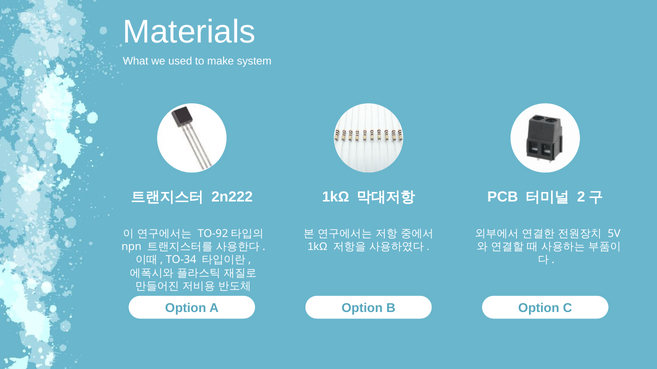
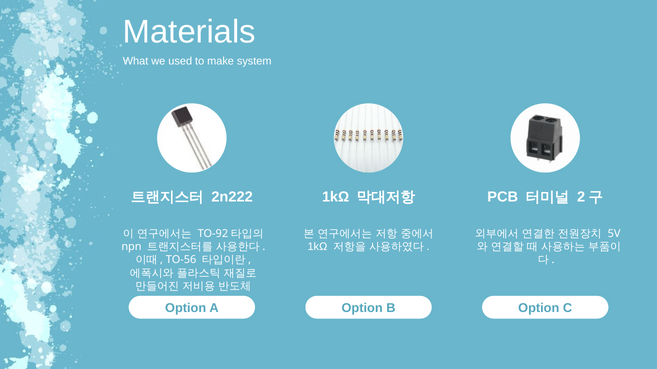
TO-34: TO-34 -> TO-56 (181, 260)
